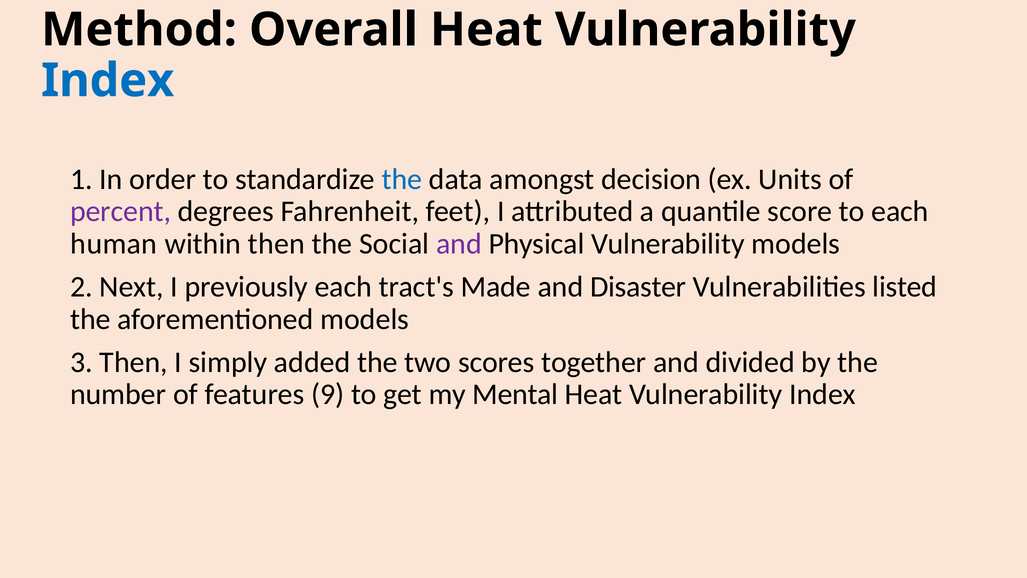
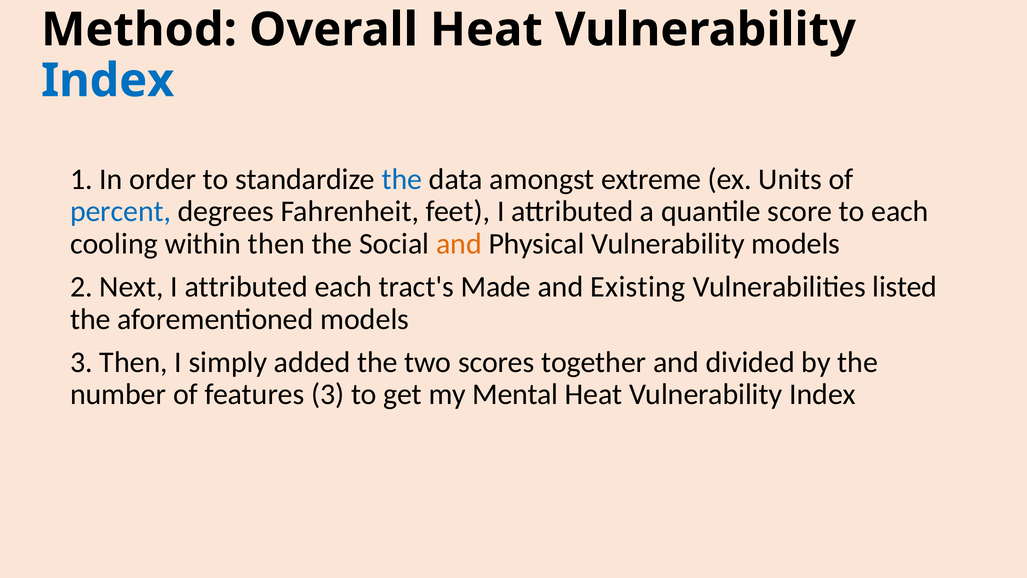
decision: decision -> extreme (651, 179)
percent colour: purple -> blue (121, 211)
human: human -> cooling (114, 244)
and colour: purple -> orange (459, 244)
Next I previously: previously -> attributed (246, 287)
Disaster: Disaster -> Existing (638, 287)
features 9: 9 -> 3 (328, 394)
